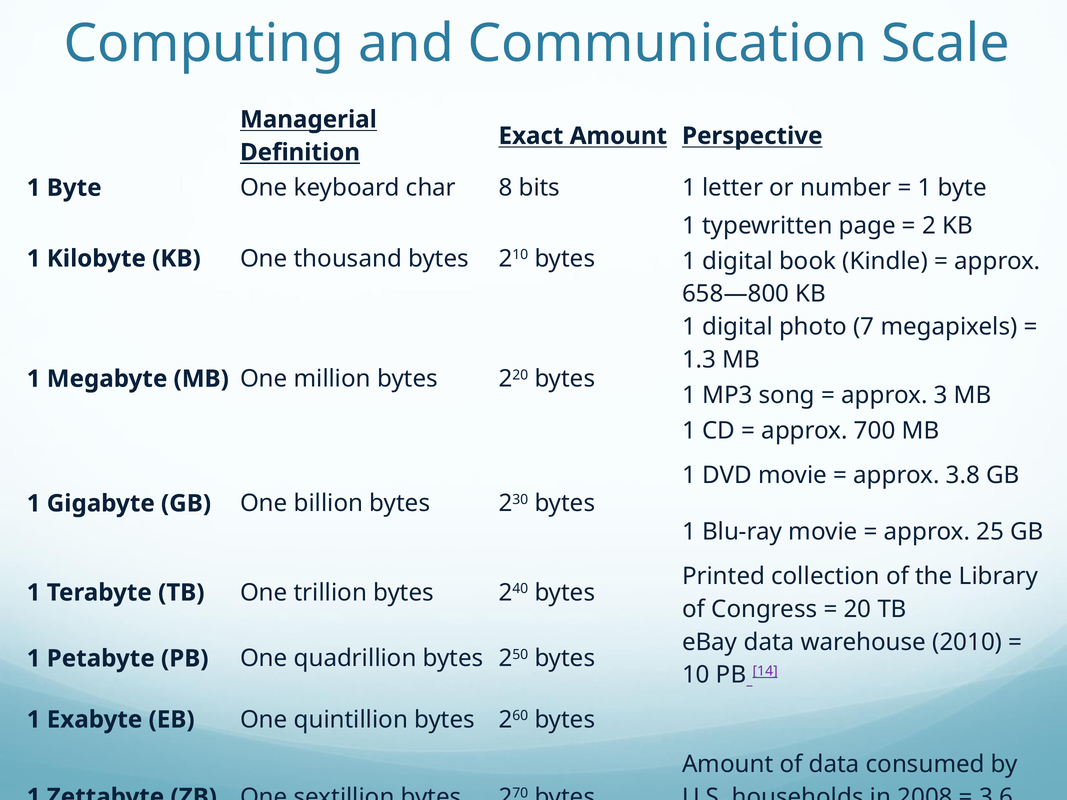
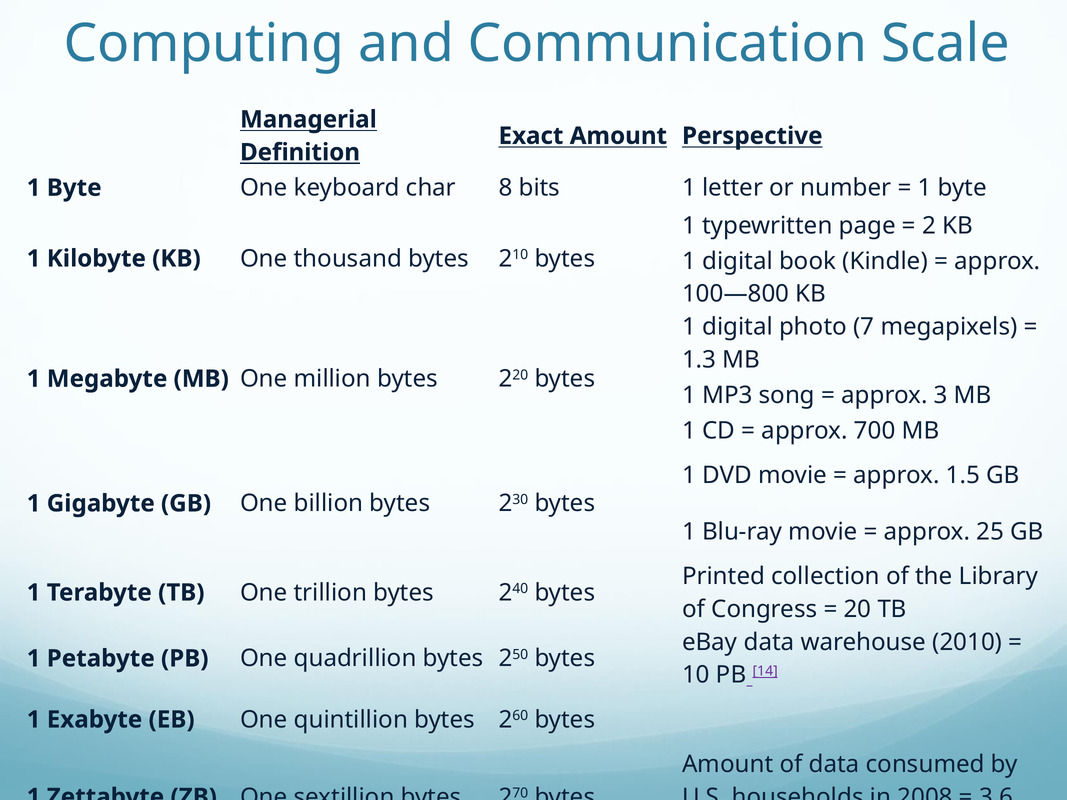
658—800: 658—800 -> 100—800 (736, 294)
3.8: 3.8 -> 1.5 (963, 475)
